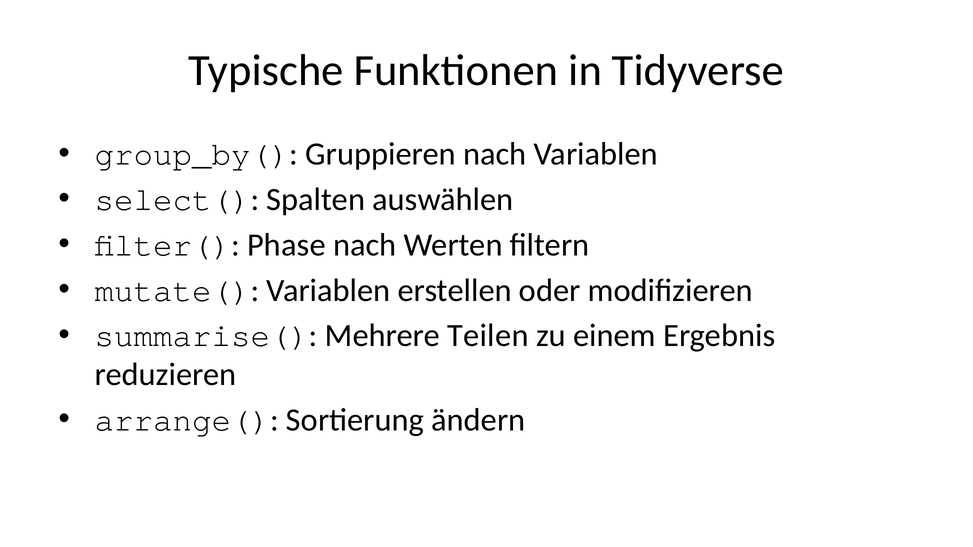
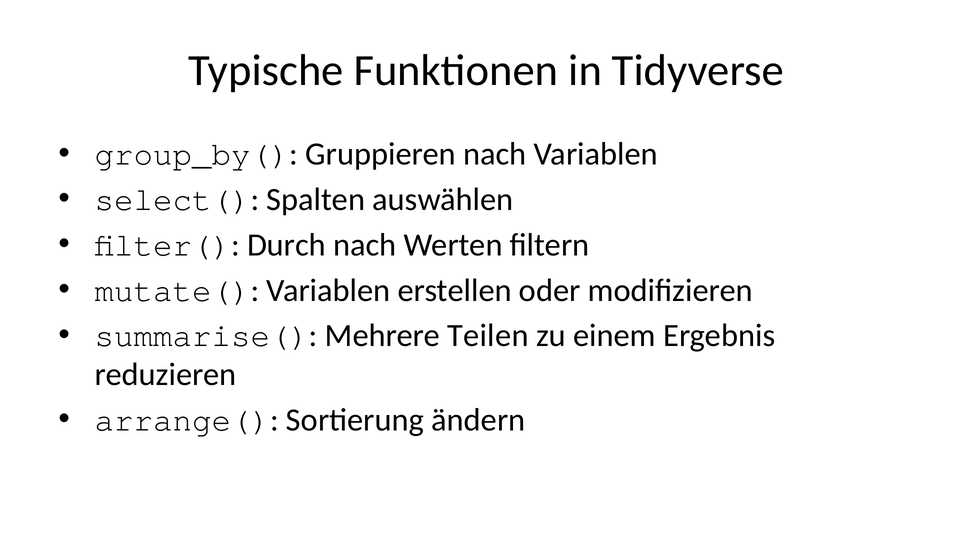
Phase: Phase -> Durch (287, 245)
